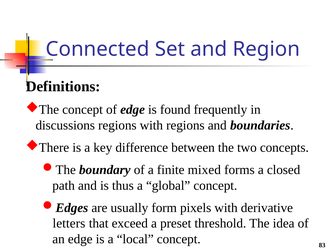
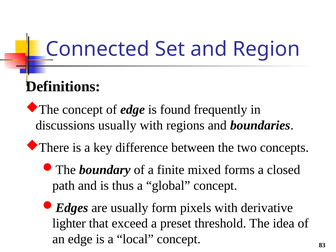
discussions regions: regions -> usually (117, 125)
letters: letters -> lighter (69, 223)
